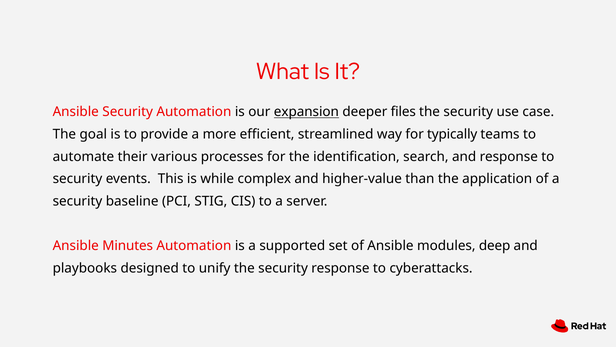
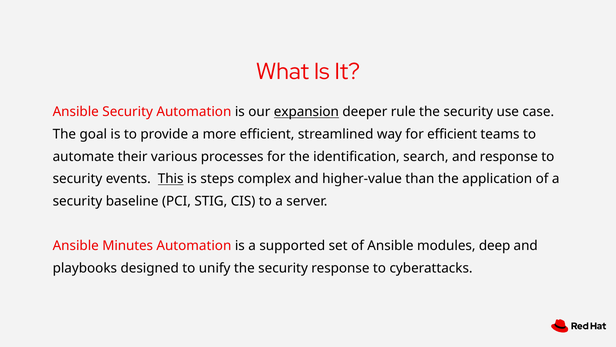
files: files -> rule (403, 112)
for typically: typically -> efficient (452, 134)
This underline: none -> present (171, 179)
while: while -> steps (217, 179)
